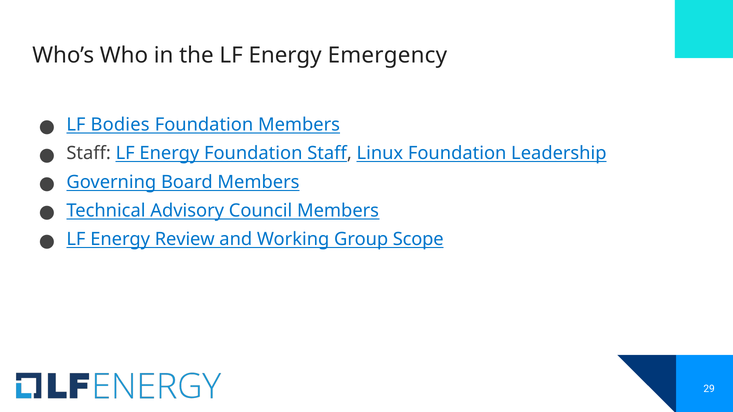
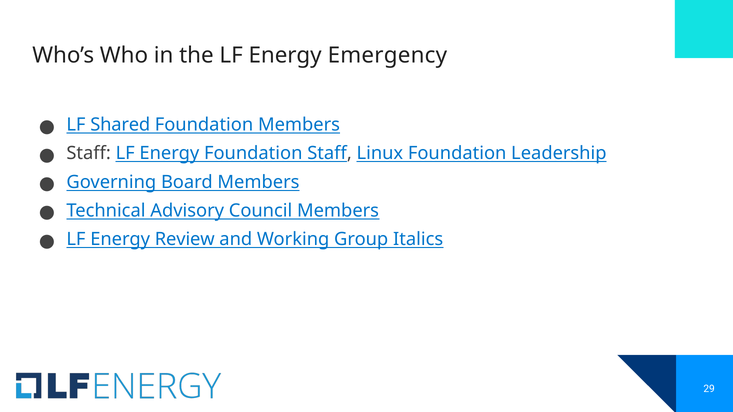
Bodies: Bodies -> Shared (120, 125)
Scope: Scope -> Italics (418, 239)
